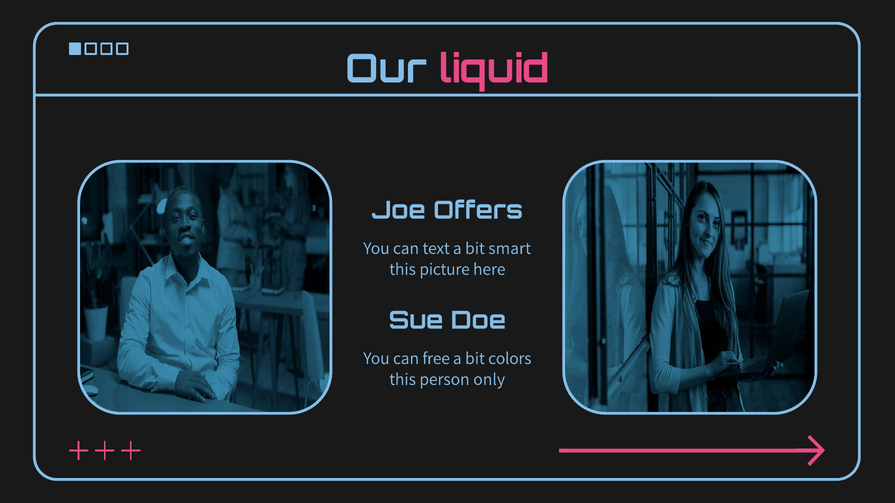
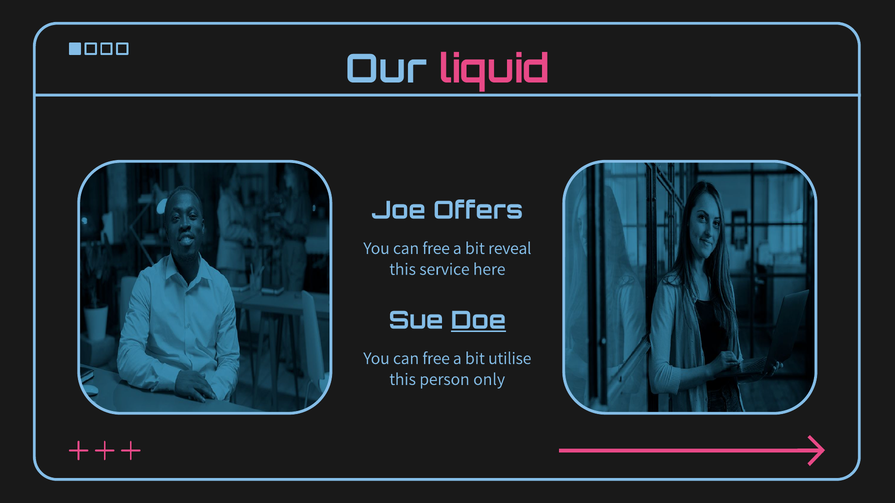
text: text -> free (436, 248)
smart: smart -> reveal (510, 248)
picture: picture -> service (444, 269)
Doe underline: none -> present (478, 321)
colors: colors -> utilise (510, 359)
